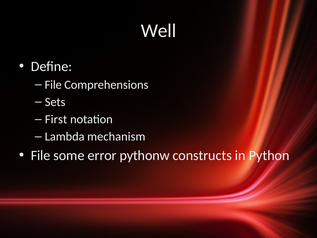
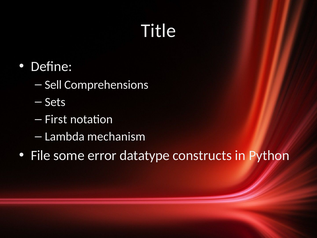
Well: Well -> Title (158, 31)
File: File -> Sell (53, 85)
pythonw: pythonw -> datatype (145, 155)
